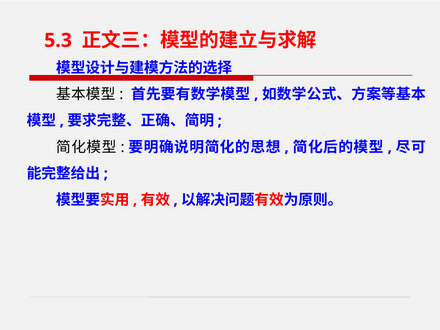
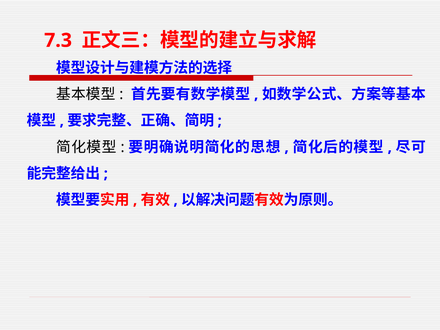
5.3: 5.3 -> 7.3 (58, 40)
